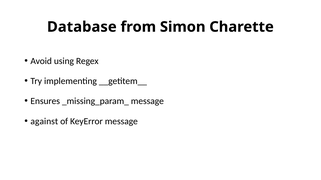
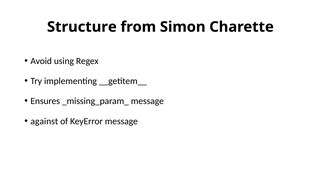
Database: Database -> Structure (82, 27)
